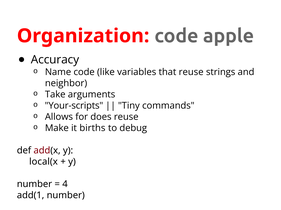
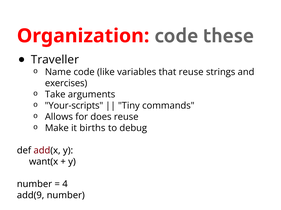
apple: apple -> these (228, 36)
Accuracy: Accuracy -> Traveller (55, 60)
neighbor: neighbor -> exercises (66, 84)
local(x: local(x -> want(x (44, 162)
add(1: add(1 -> add(9 (31, 196)
